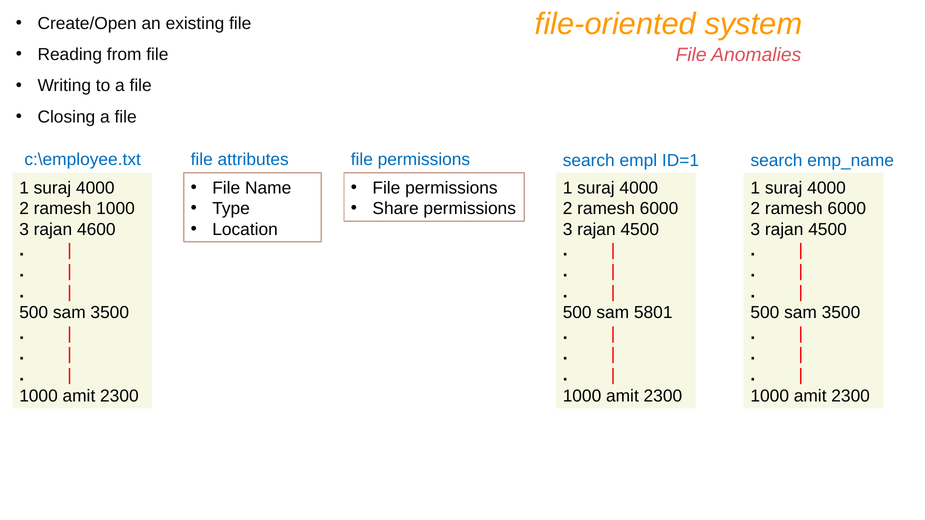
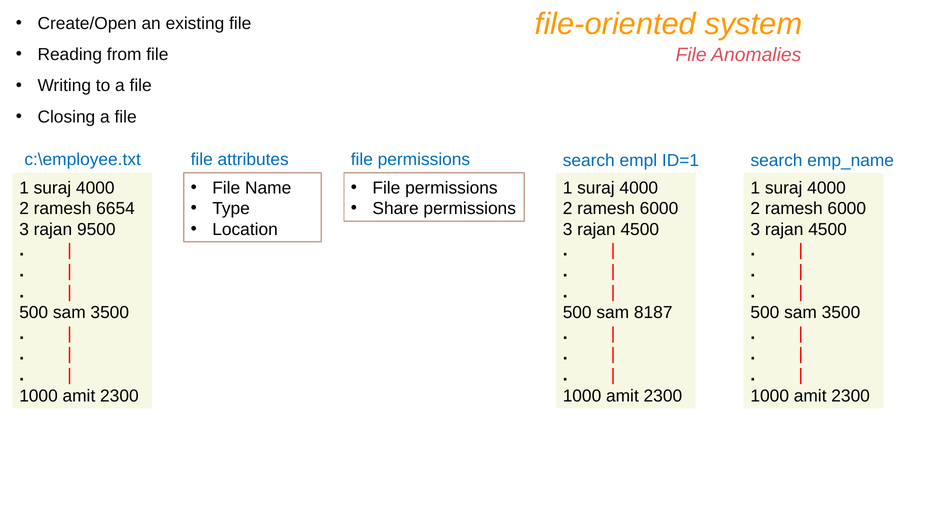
ramesh 1000: 1000 -> 6654 (116, 209)
4600: 4600 -> 9500 (96, 230)
5801: 5801 -> 8187 (653, 313)
